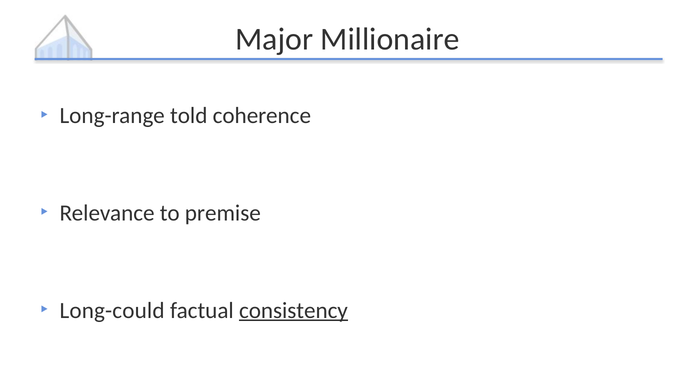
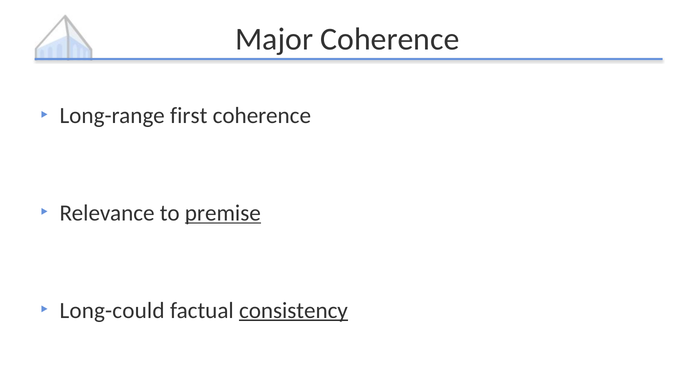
Major Millionaire: Millionaire -> Coherence (390, 39)
told: told -> first (189, 116)
premise underline: none -> present (223, 213)
